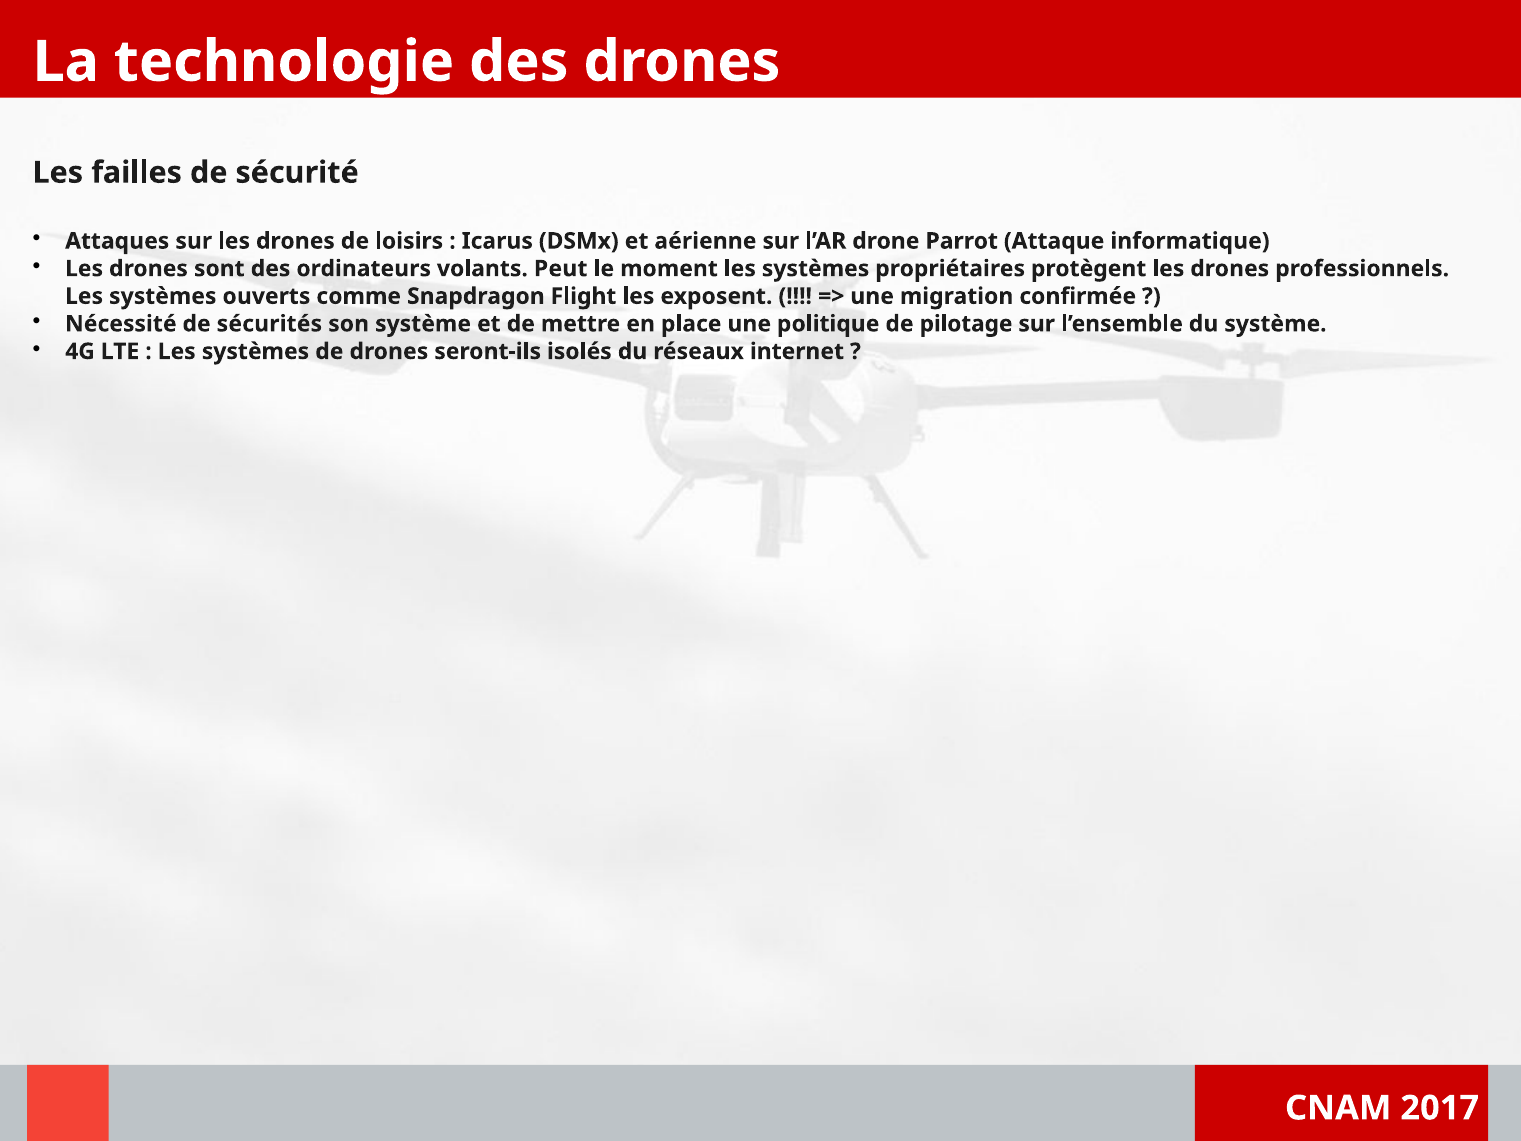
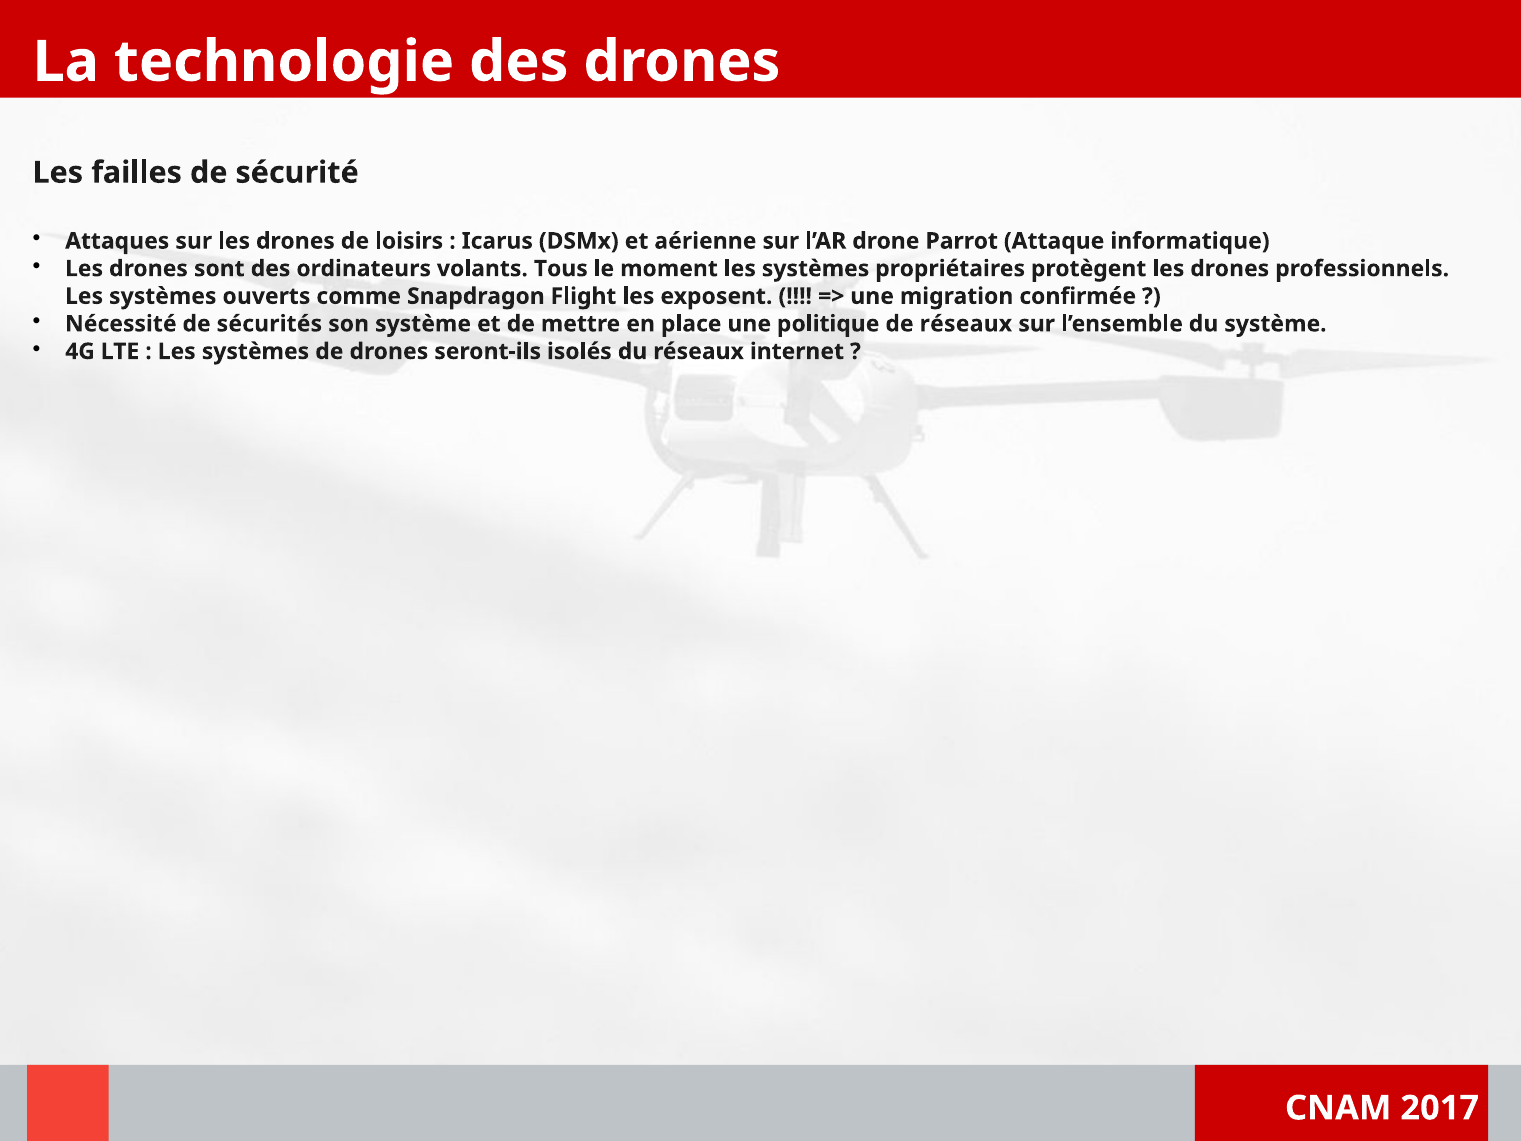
Peut: Peut -> Tous (561, 269)
de pilotage: pilotage -> réseaux (966, 324)
